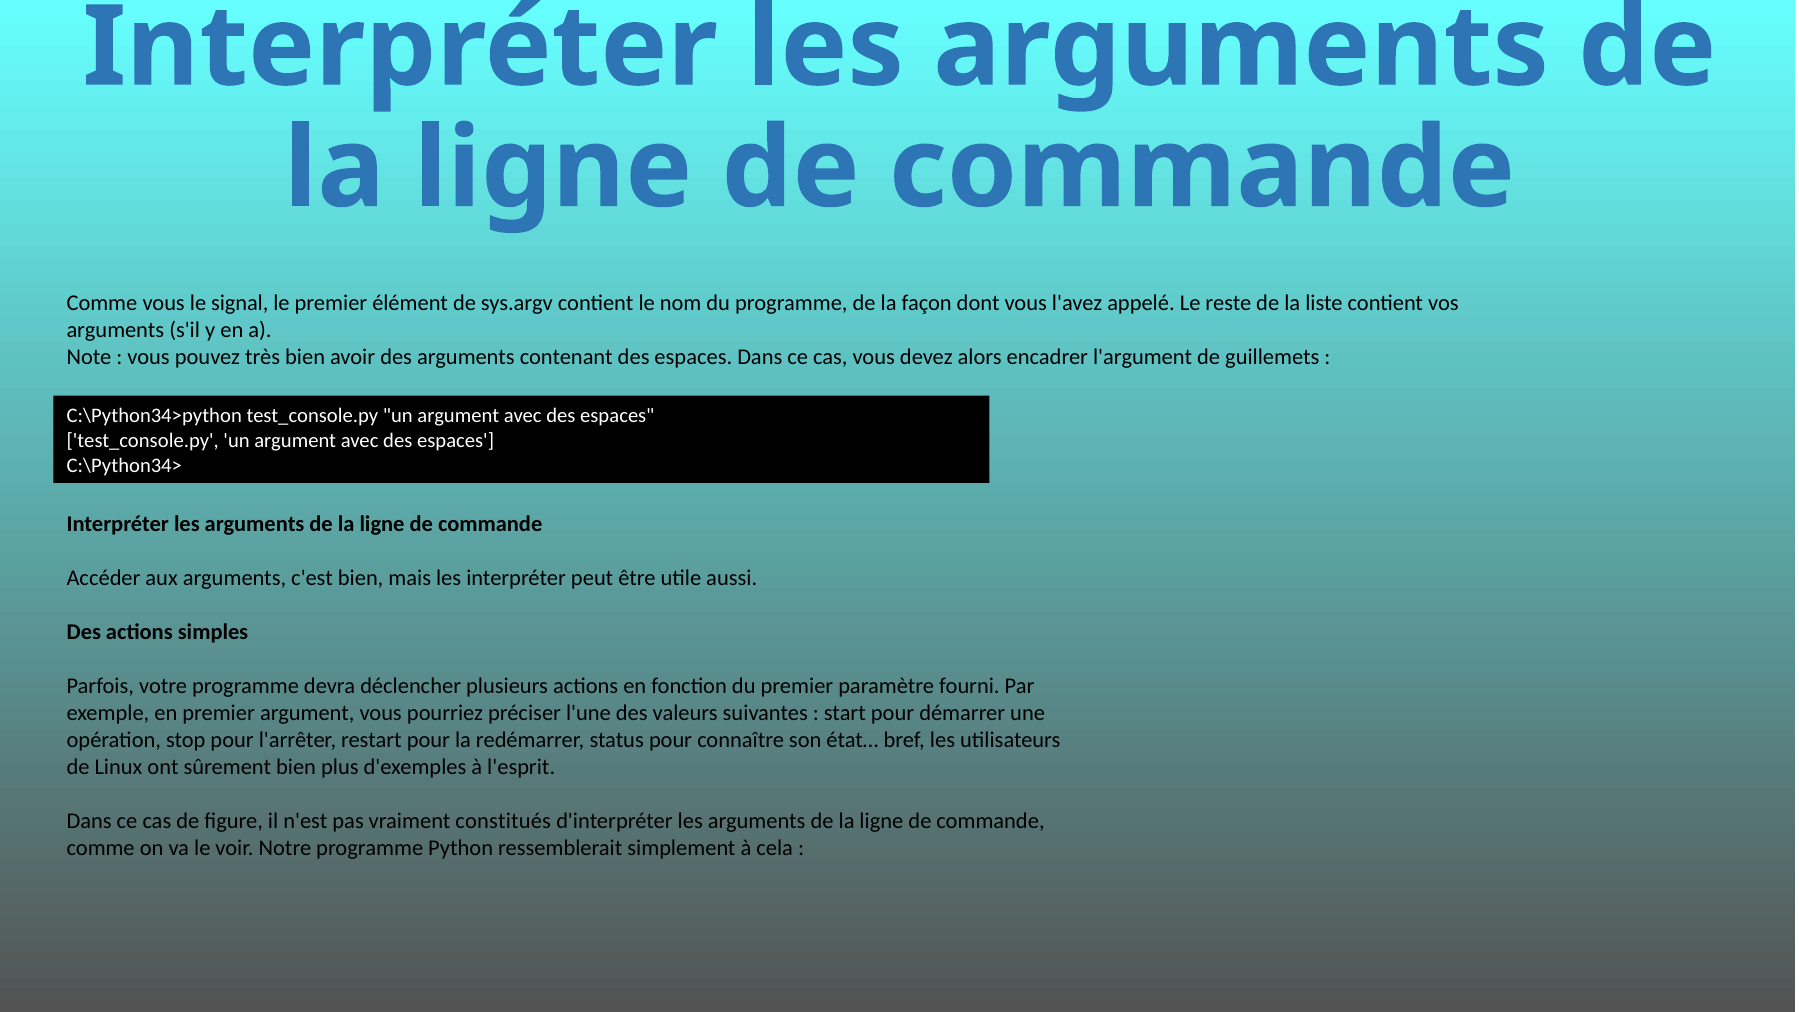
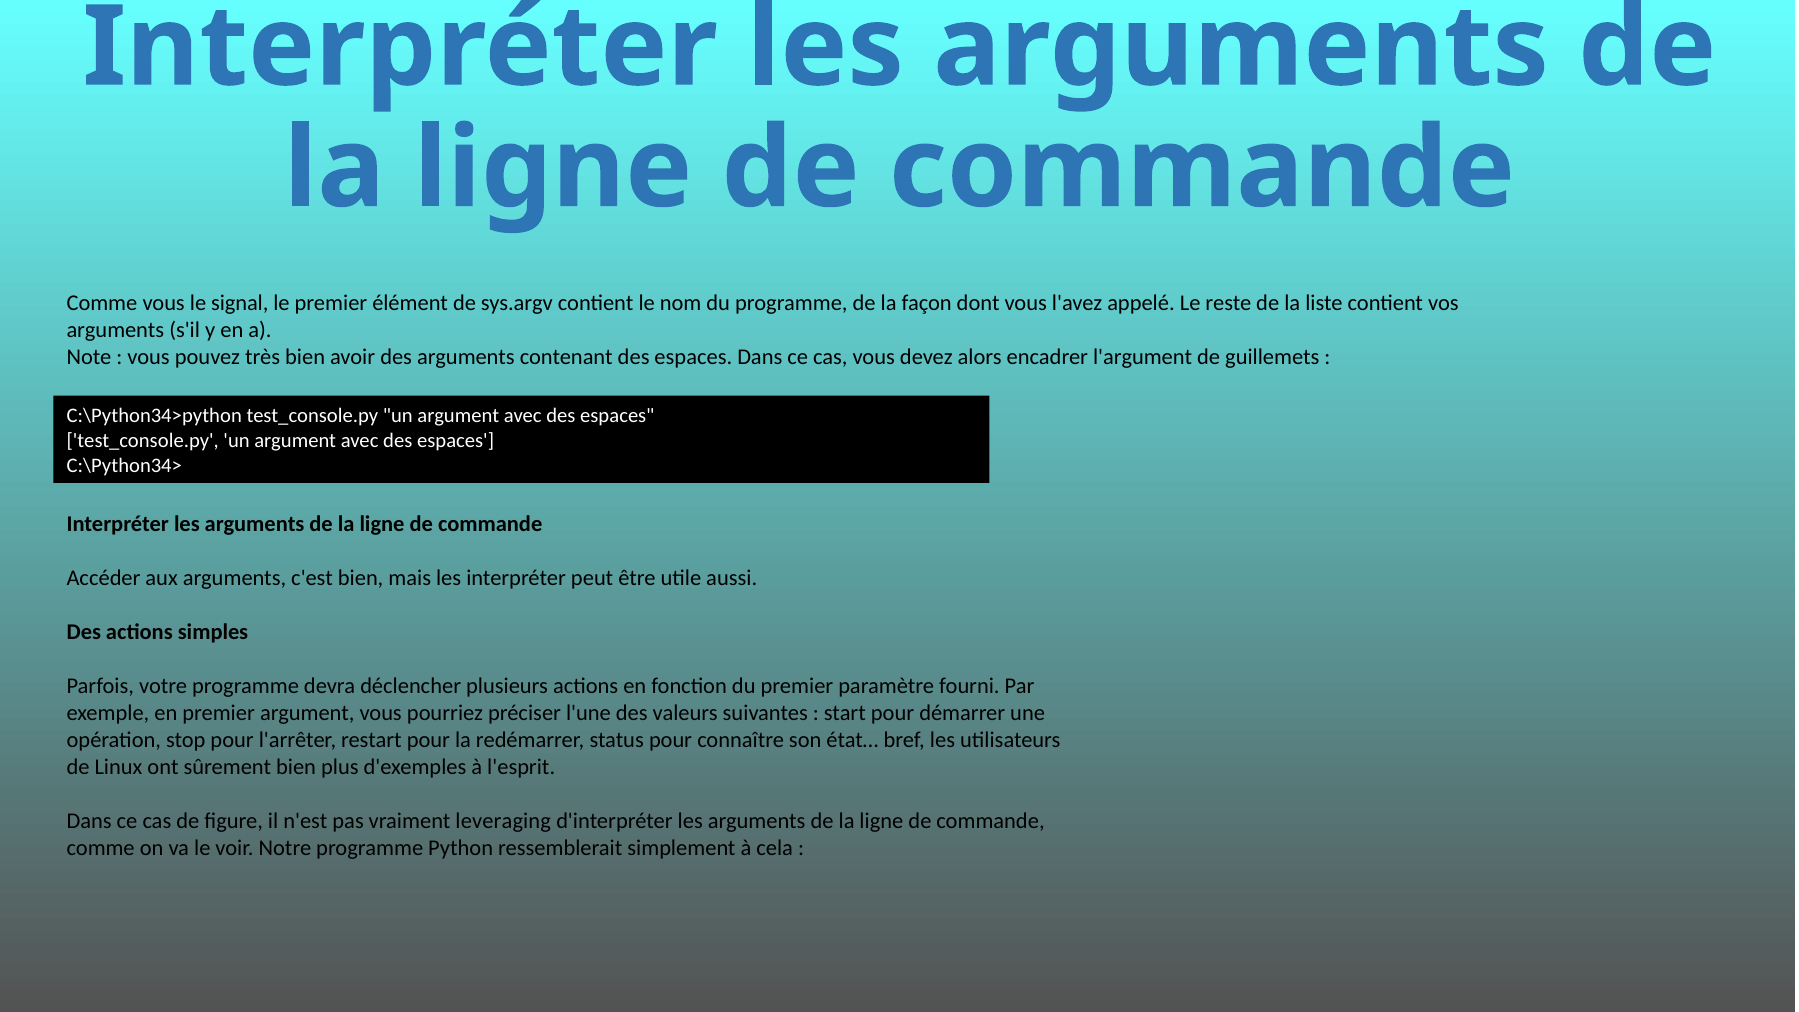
constitués: constitués -> leveraging (503, 821)
